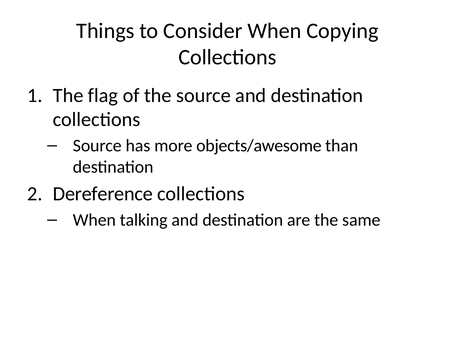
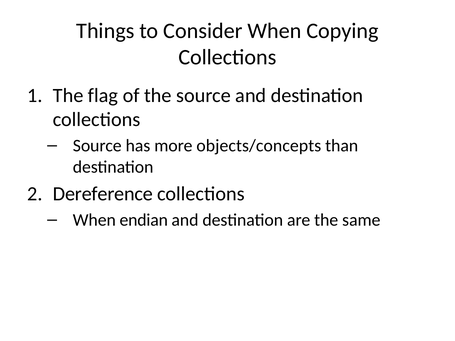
objects/awesome: objects/awesome -> objects/concepts (259, 146)
talking: talking -> endian (144, 220)
